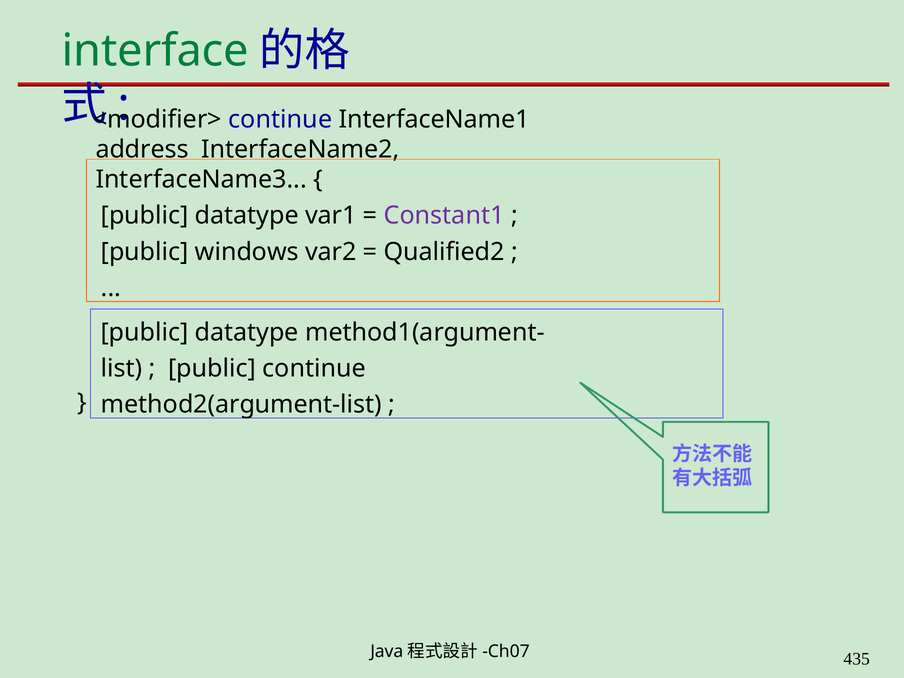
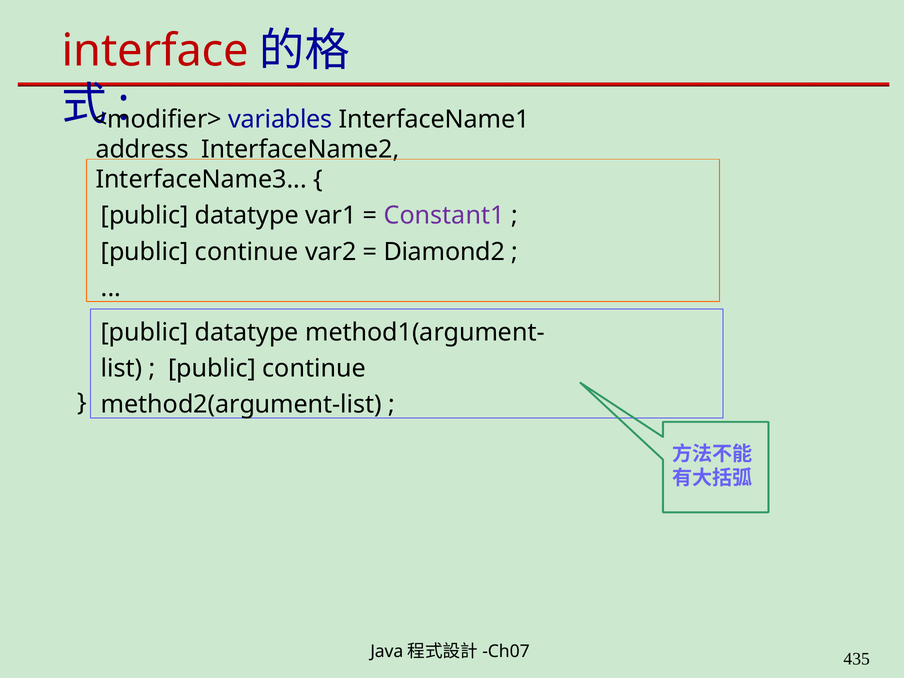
interface colour: green -> red (155, 51)
continue: continue -> variables (280, 119)
windows: windows -> continue (247, 252)
Qualified2: Qualified2 -> Diamond2 (444, 252)
